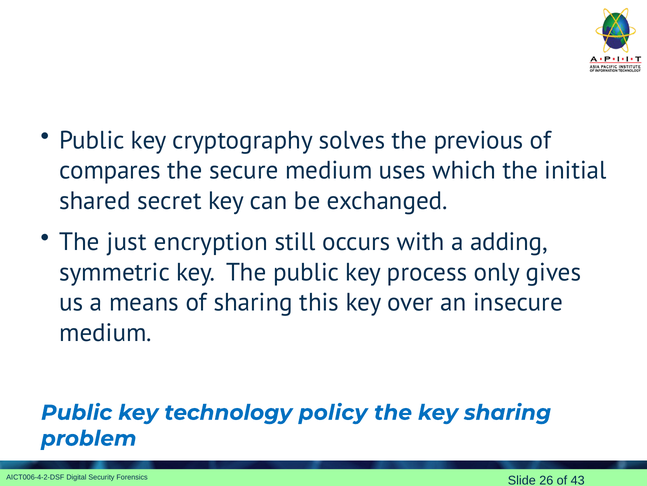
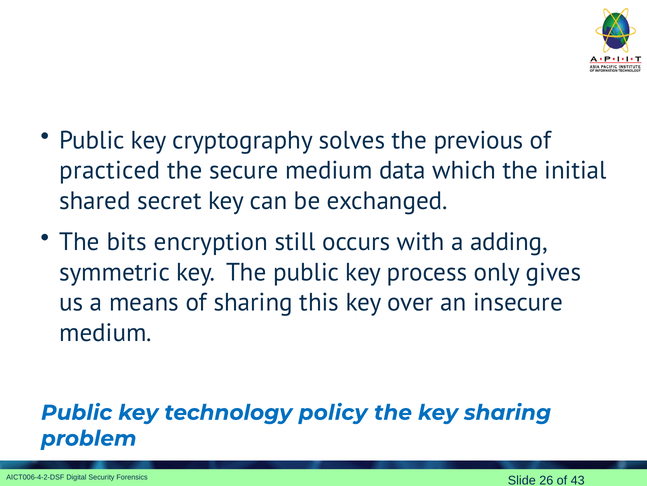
compares: compares -> practiced (110, 170)
uses: uses -> data (402, 170)
just: just -> bits (127, 242)
